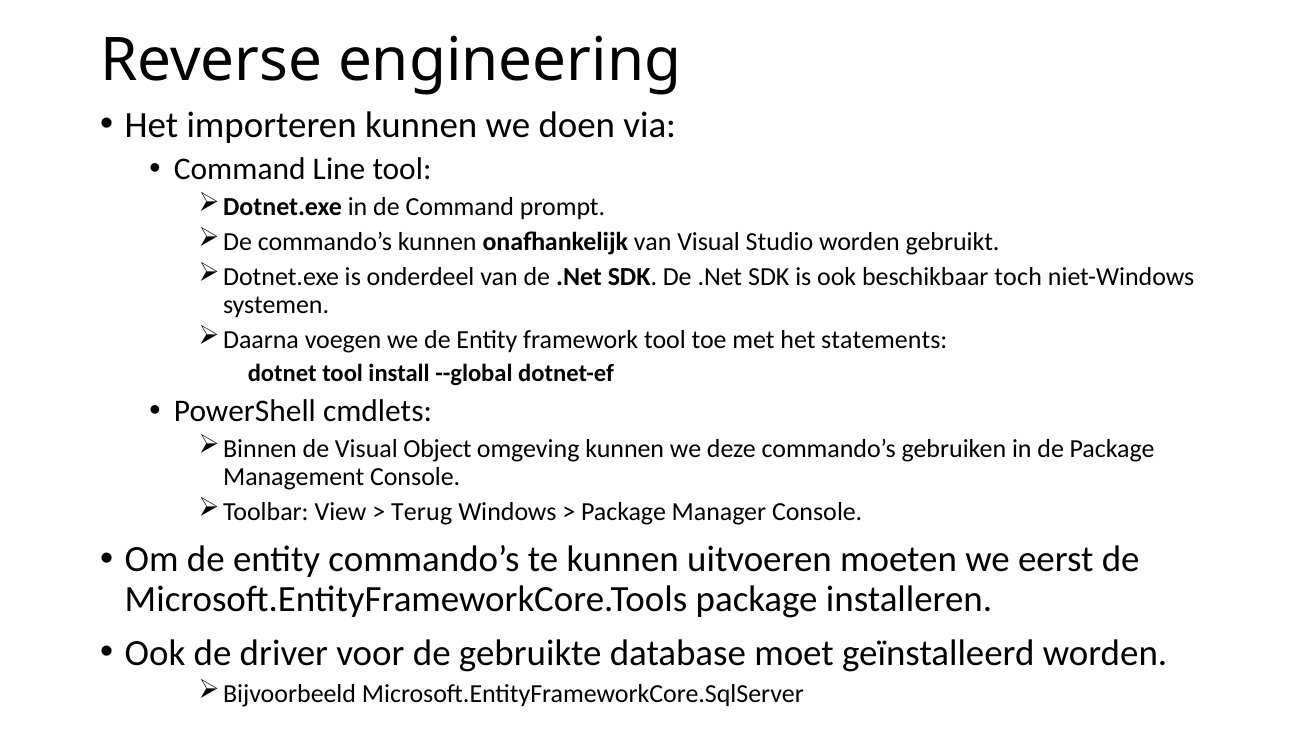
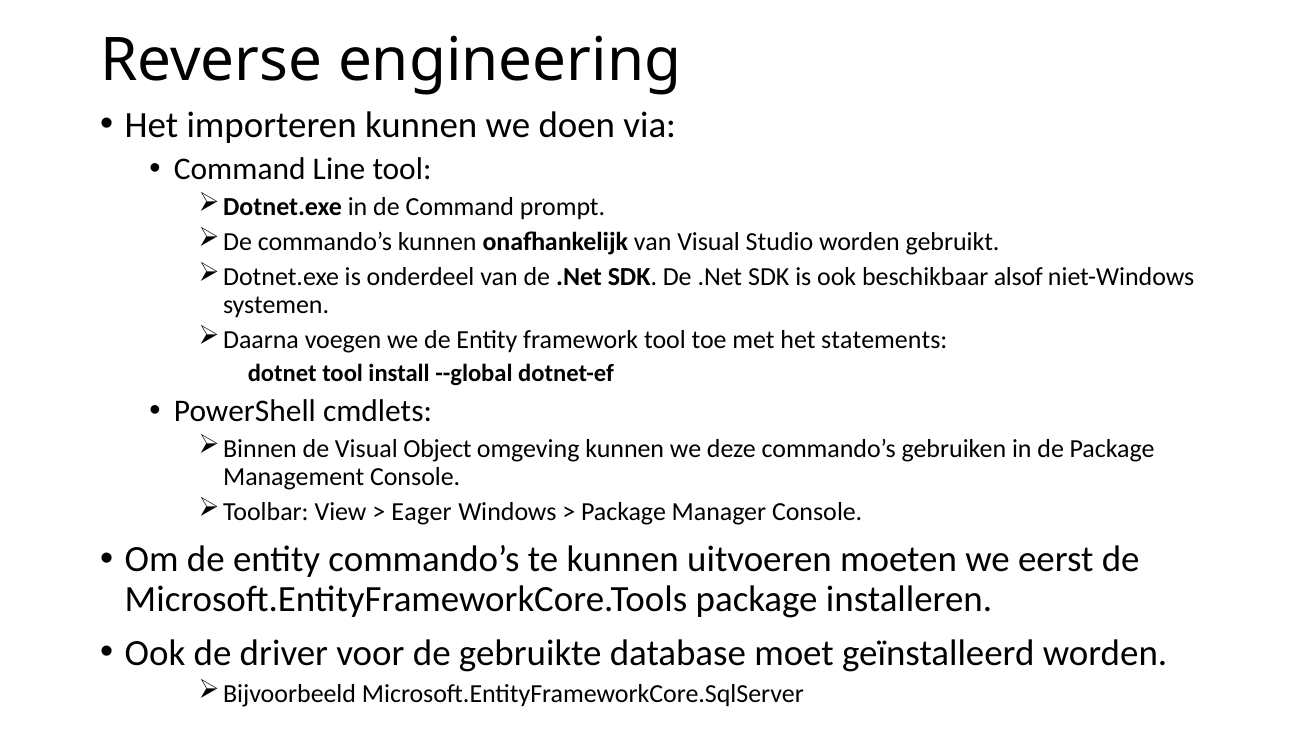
toch: toch -> alsof (1018, 276)
Terug: Terug -> Eager (422, 511)
